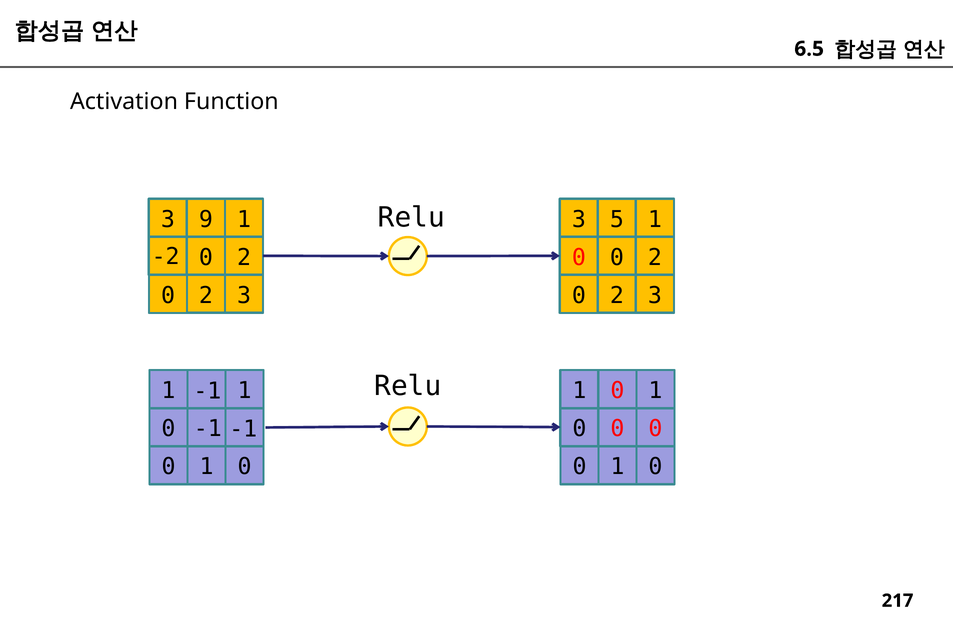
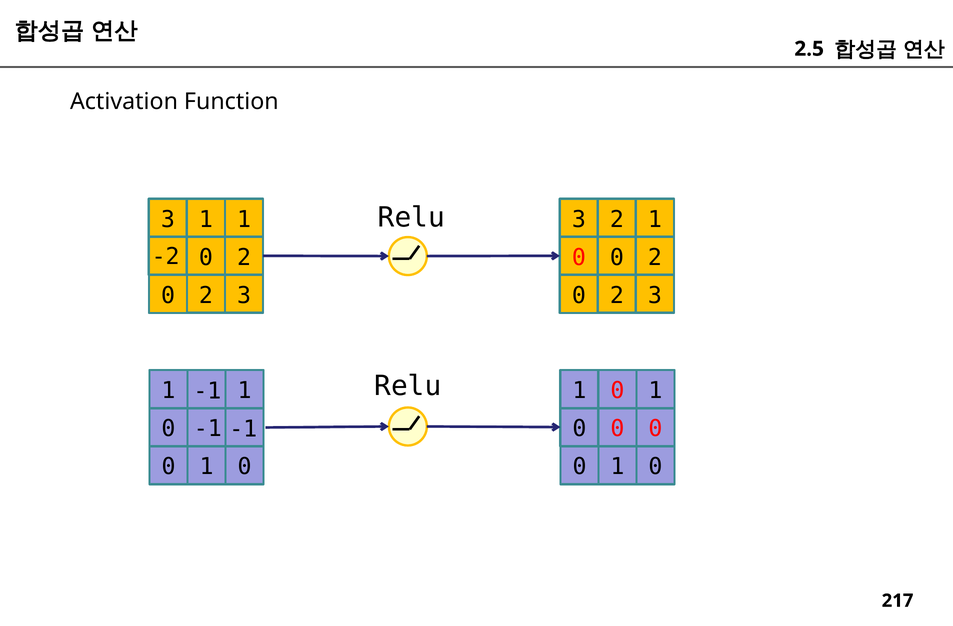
6.5: 6.5 -> 2.5 (809, 49)
3 9: 9 -> 1 (206, 219)
3 5: 5 -> 2 (617, 219)
